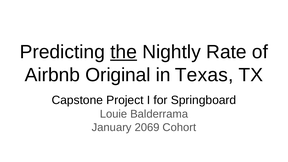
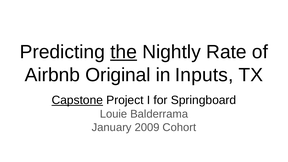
Texas: Texas -> Inputs (204, 75)
Capstone underline: none -> present (77, 100)
2069: 2069 -> 2009 (147, 128)
